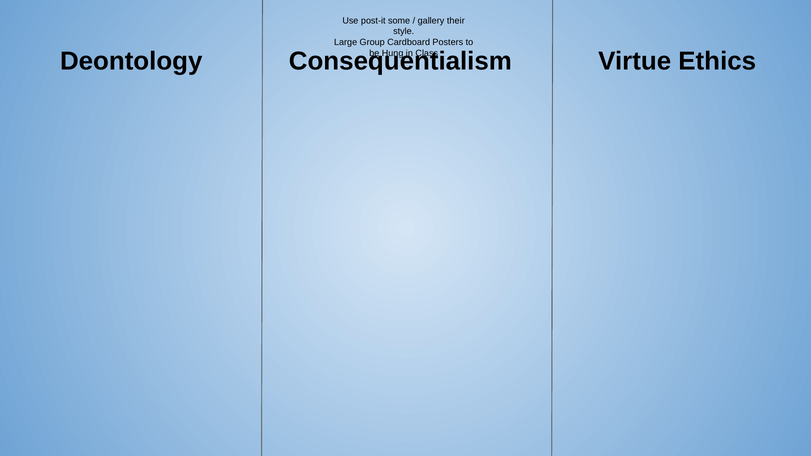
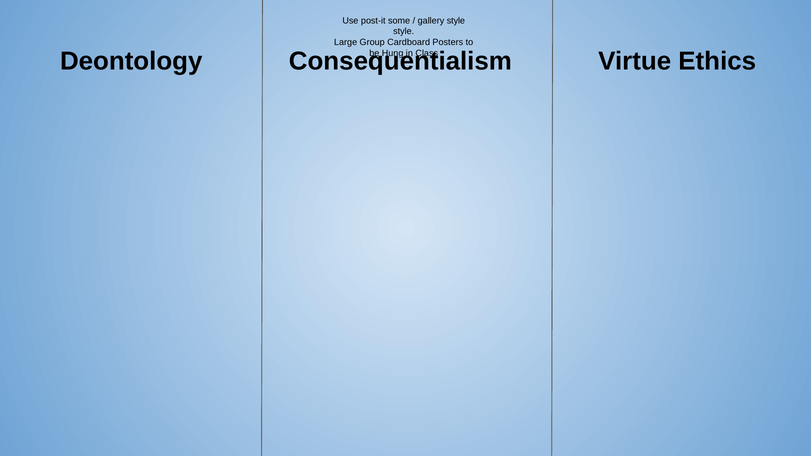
gallery their: their -> style (456, 21)
